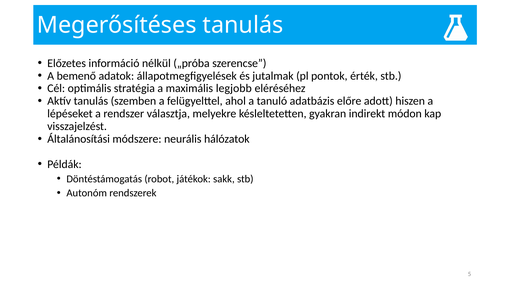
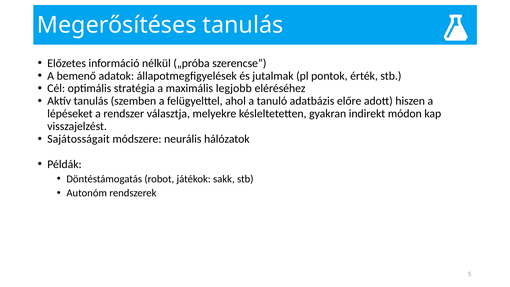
Általánosítási: Általánosítási -> Sajátosságait (79, 139)
